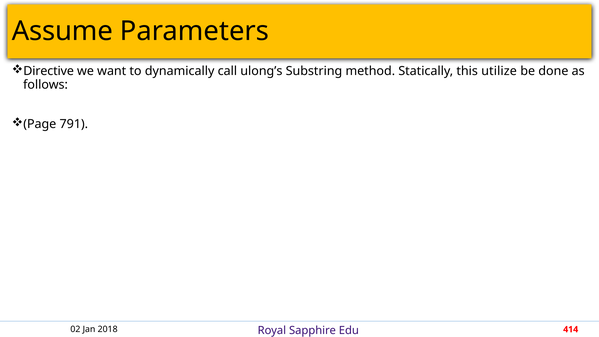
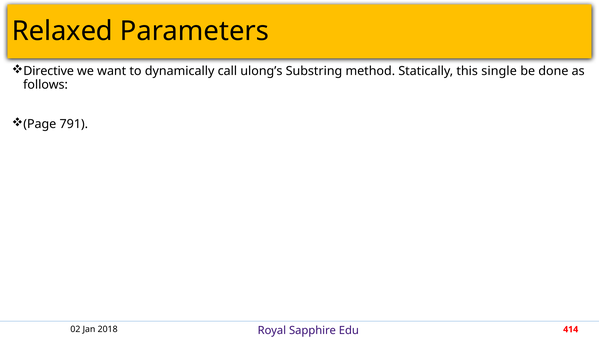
Assume: Assume -> Relaxed (62, 31)
utilize: utilize -> single (499, 71)
